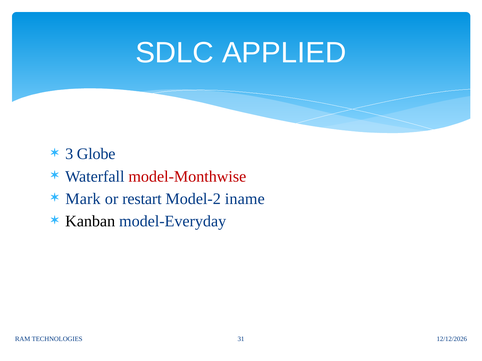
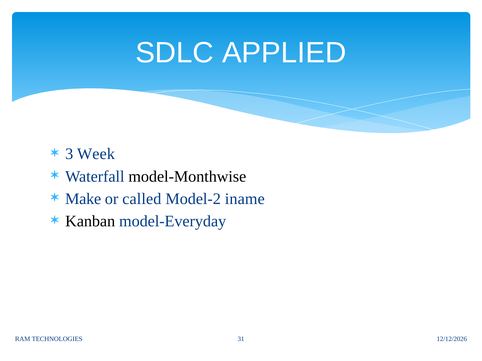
Globe: Globe -> Week (96, 154)
model-Monthwise colour: red -> black (187, 177)
Mark: Mark -> Make (83, 199)
restart: restart -> called (142, 199)
